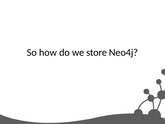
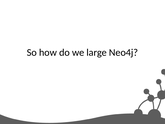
store: store -> large (97, 52)
